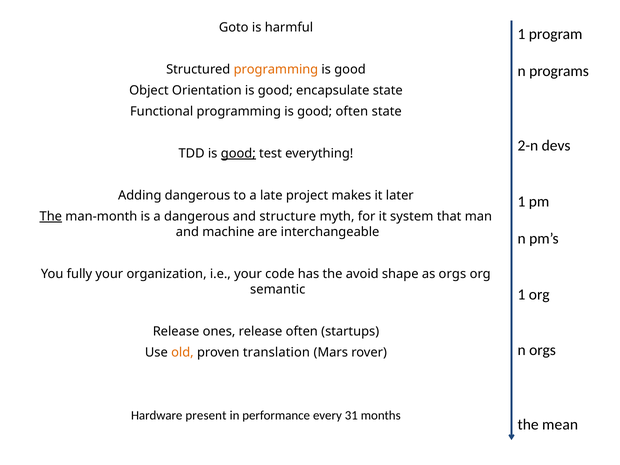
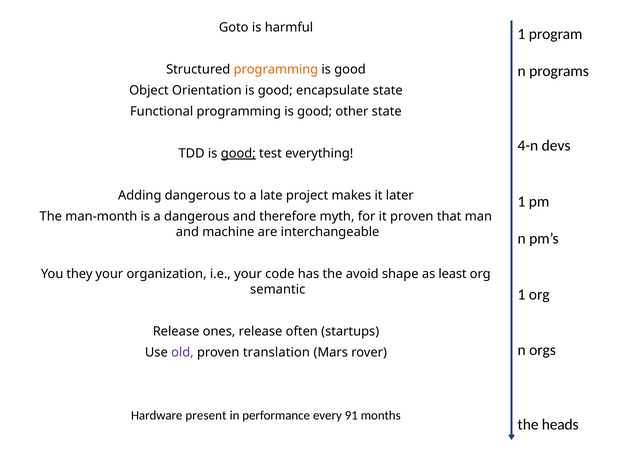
good often: often -> other (352, 111)
2-n: 2-n -> 4-n (528, 146)
The underline: present -> none (51, 216)
structure: structure -> therefore (288, 216)
it system: system -> proven (412, 216)
fully: fully -> they (79, 274)
as orgs: orgs -> least (453, 274)
old colour: orange -> purple (182, 352)
31: 31 -> 91 (351, 416)
mean: mean -> heads (560, 425)
